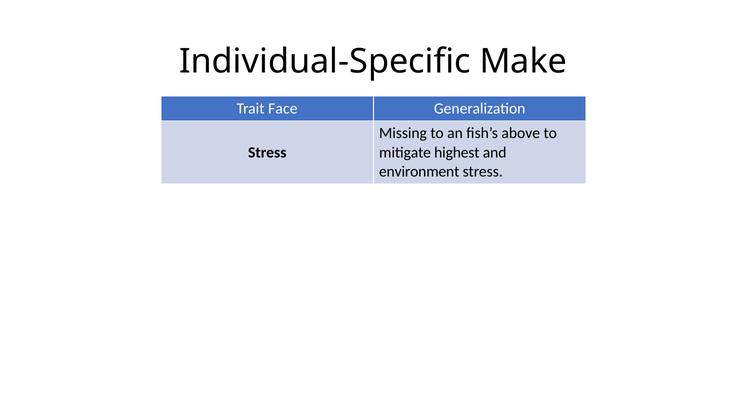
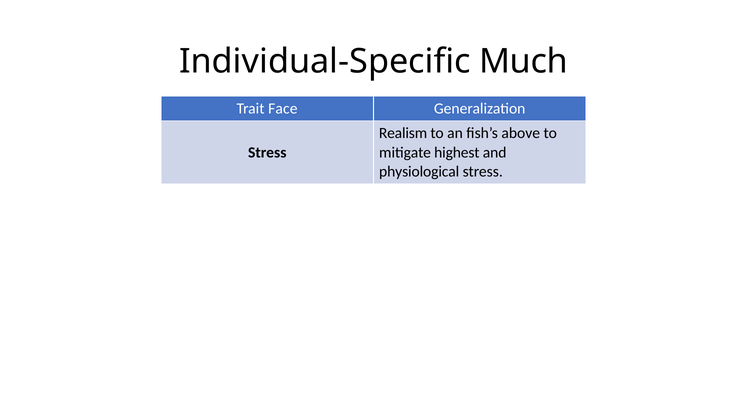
Make: Make -> Much (523, 62)
Missing: Missing -> Realism (403, 133)
environment: environment -> physiological (419, 172)
